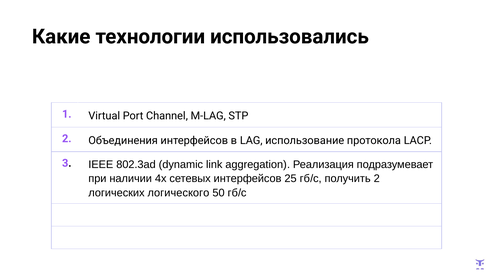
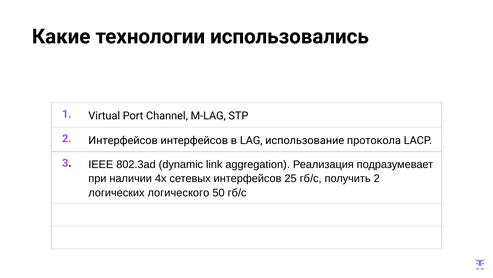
2 Объединения: Объединения -> Интерфейсов (123, 140)
